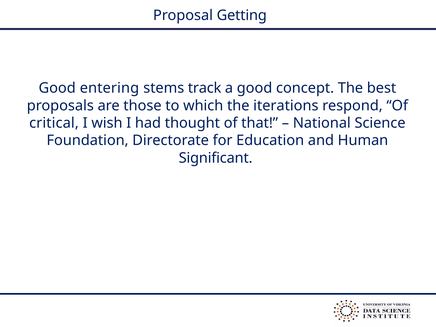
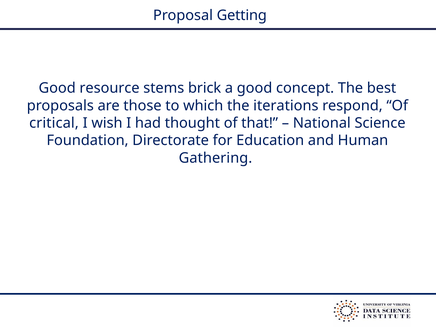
entering: entering -> resource (110, 88)
track: track -> brick (205, 88)
Significant: Significant -> Gathering (215, 158)
